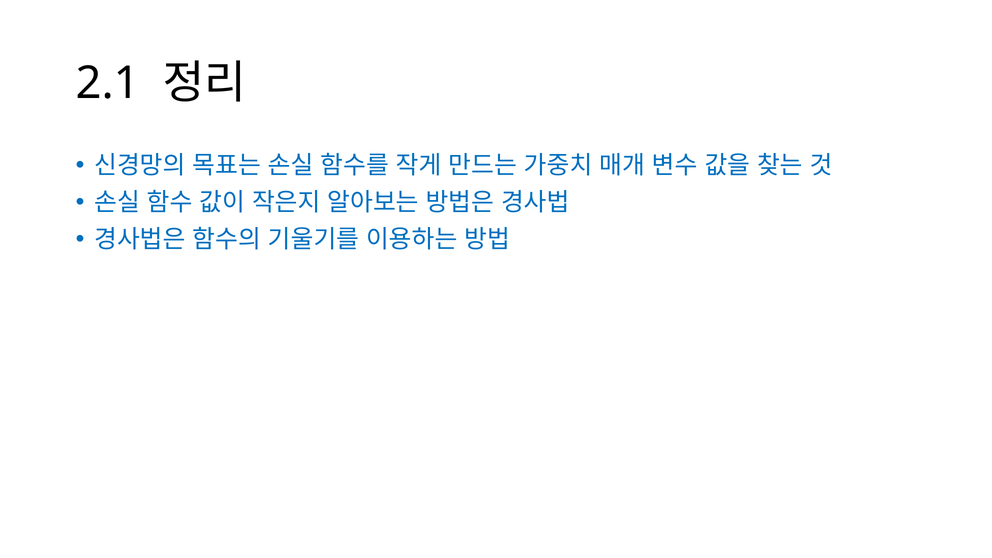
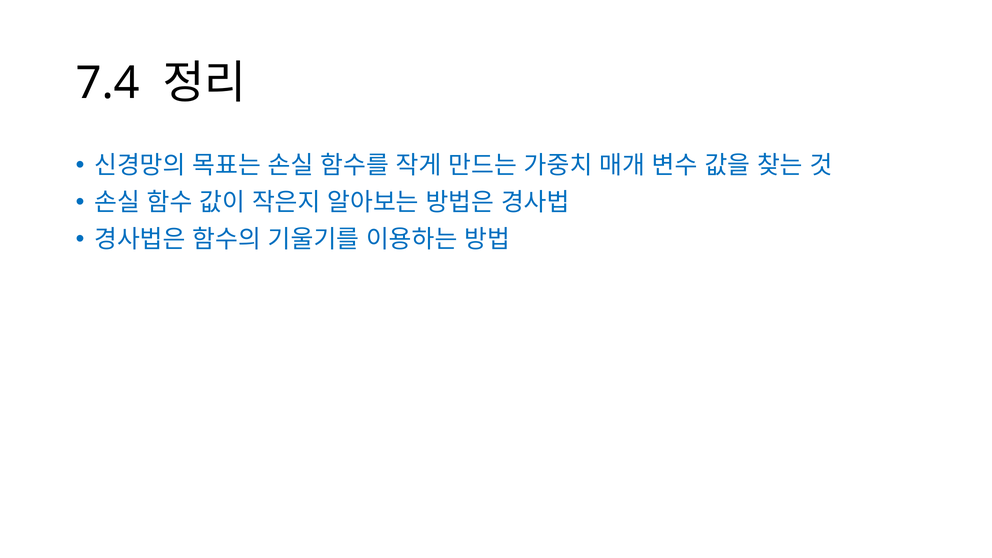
2.1: 2.1 -> 7.4 (108, 83)
